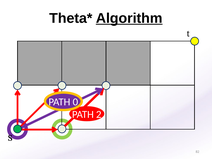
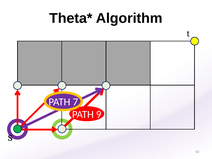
Algorithm underline: present -> none (129, 18)
0: 0 -> 7 (75, 102)
2: 2 -> 9 (99, 114)
